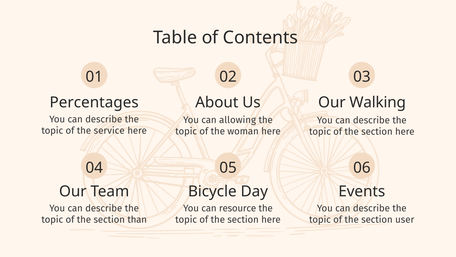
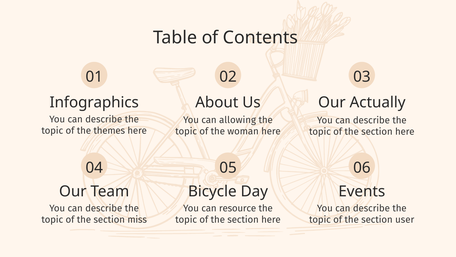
Percentages: Percentages -> Infographics (94, 102)
Walking: Walking -> Actually (378, 102)
service: service -> themes (109, 130)
than: than -> miss (137, 219)
